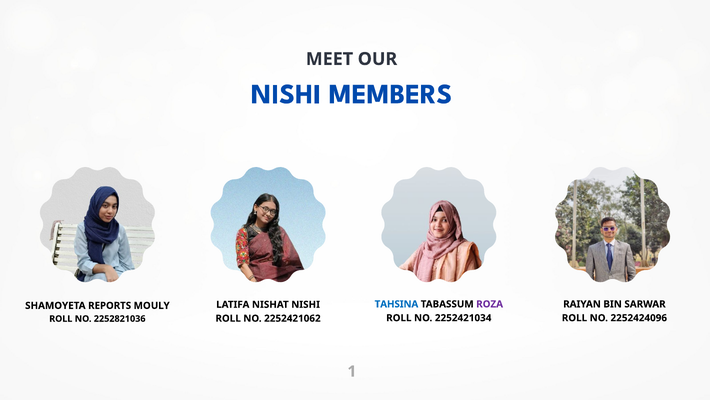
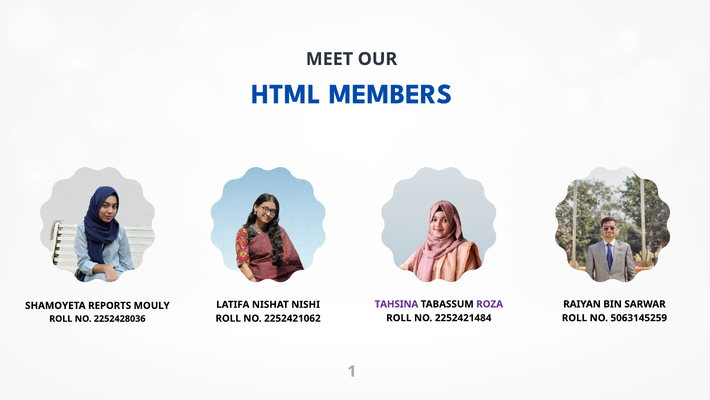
NISHI: NISHI -> HTML (286, 94)
TAHSINA colour: blue -> purple (396, 304)
2252421034: 2252421034 -> 2252421484 (463, 317)
2252424096: 2252424096 -> 5063145259 (639, 317)
2252821036: 2252821036 -> 2252428036 (120, 318)
